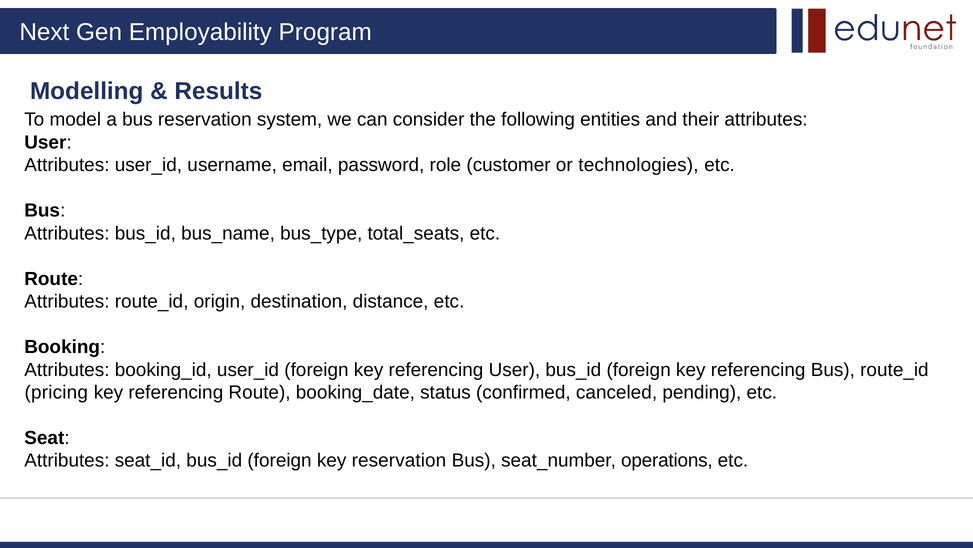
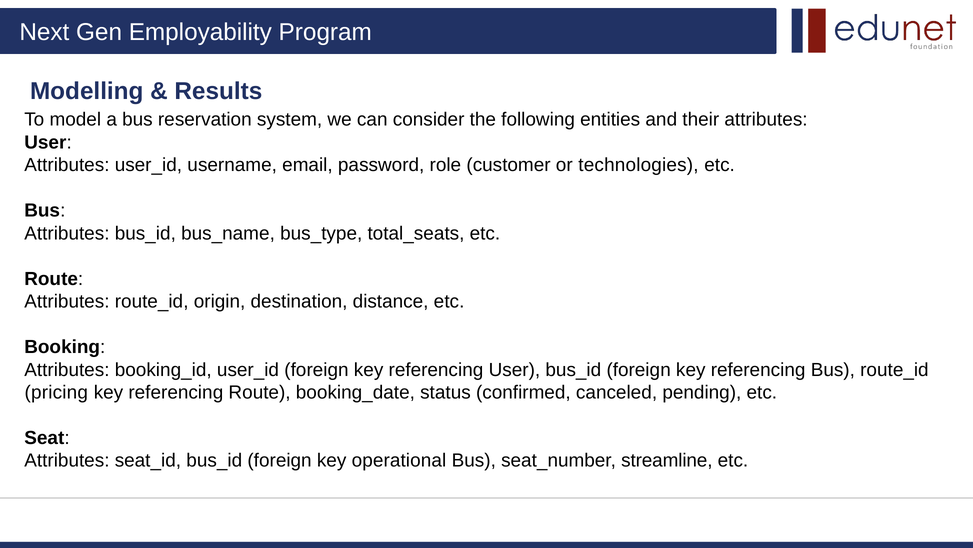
key reservation: reservation -> operational (399, 460)
operations: operations -> streamline (667, 460)
